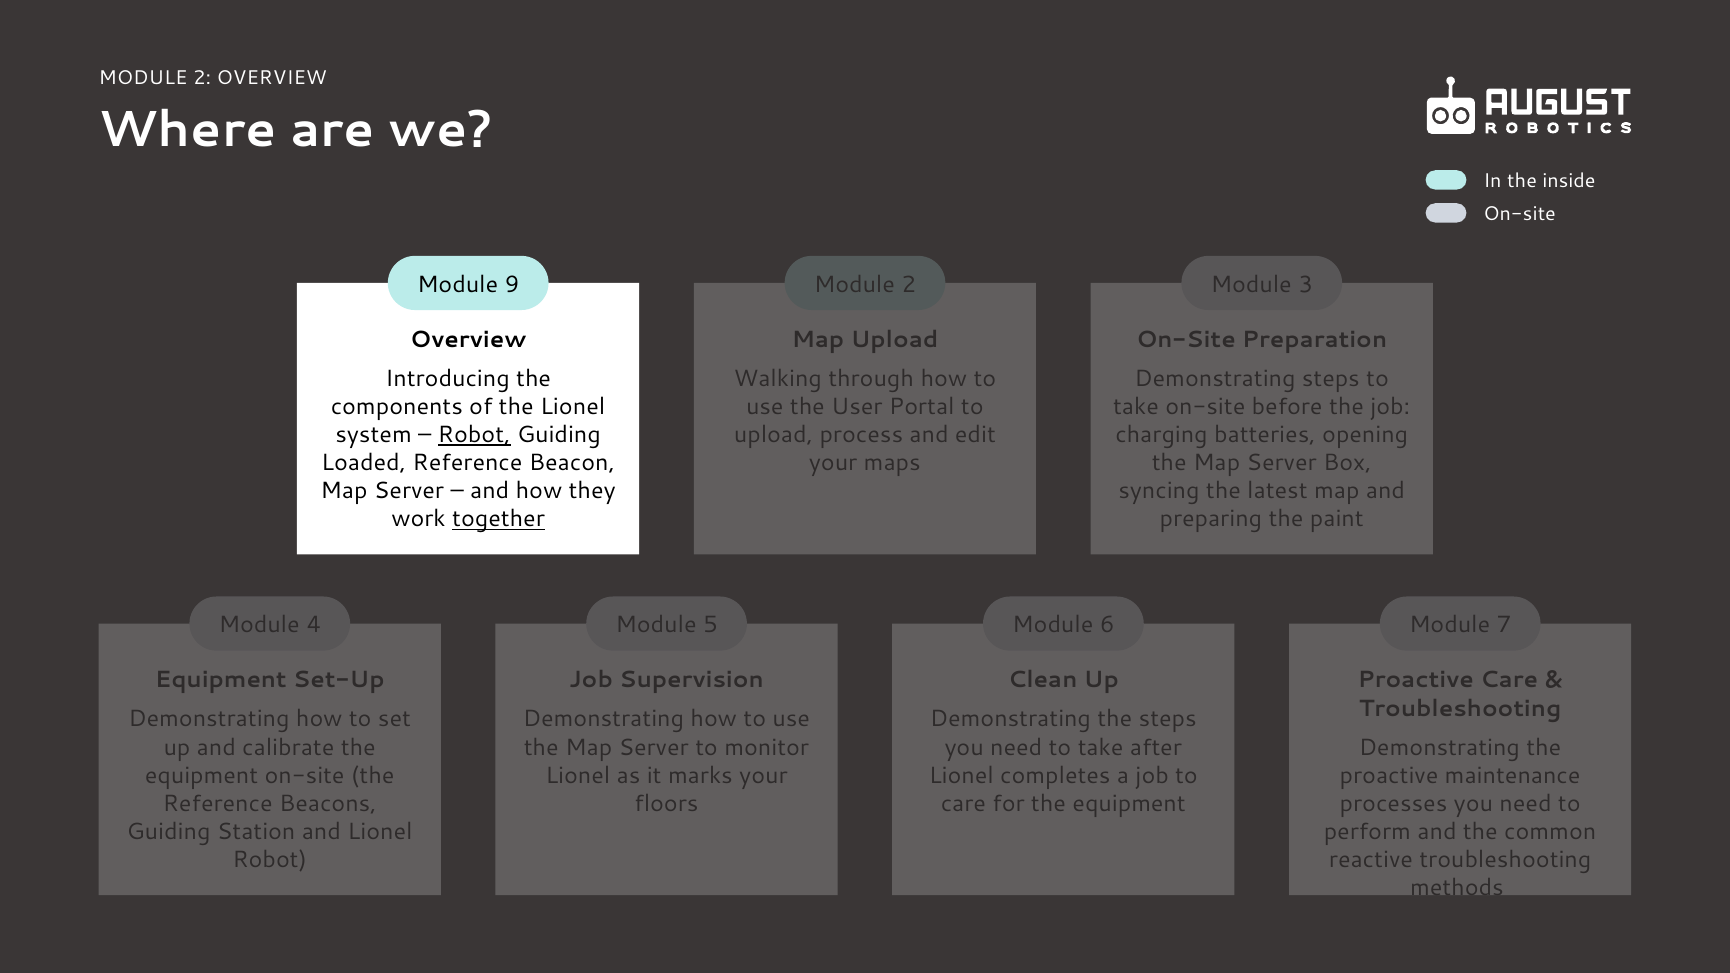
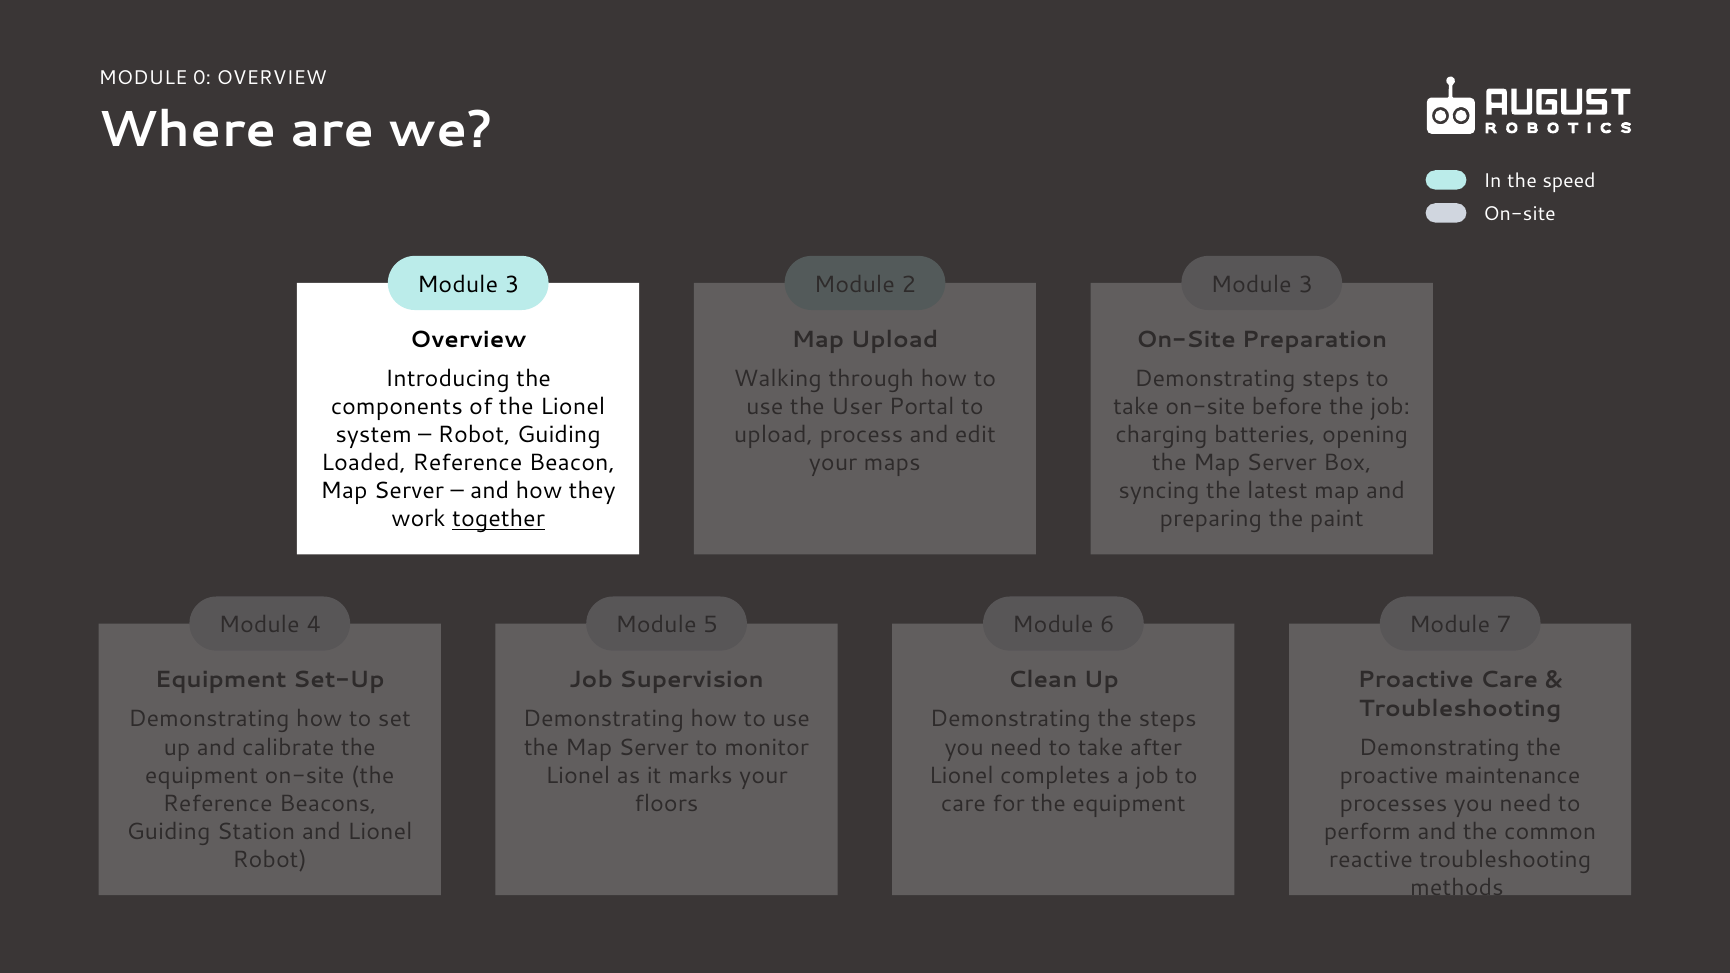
2: 2 -> 0 (202, 78)
inside: inside -> speed (1569, 181)
9: 9 -> 3 (512, 285)
Robot underline: present -> none (474, 435)
